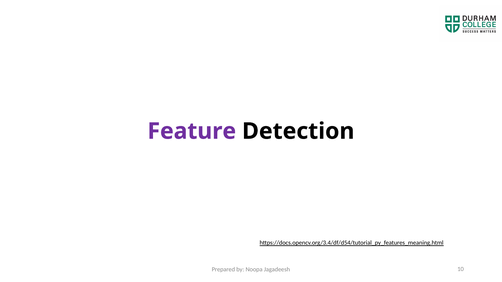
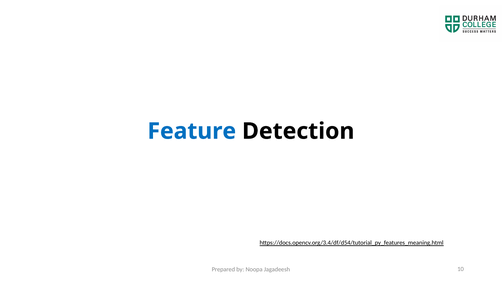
Feature colour: purple -> blue (192, 131)
